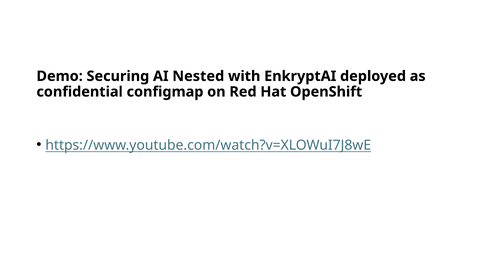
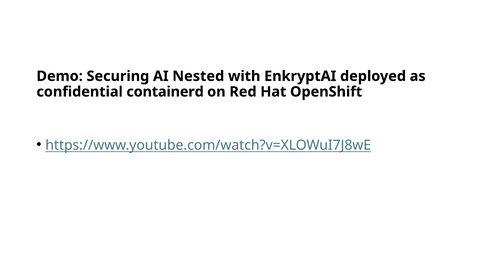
configmap: configmap -> containerd (165, 92)
